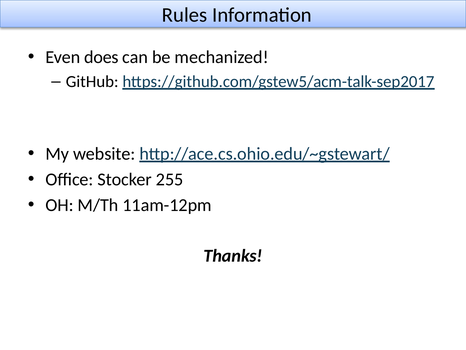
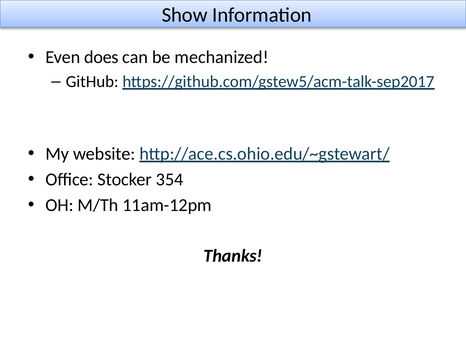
Rules: Rules -> Show (185, 15)
255: 255 -> 354 (170, 179)
